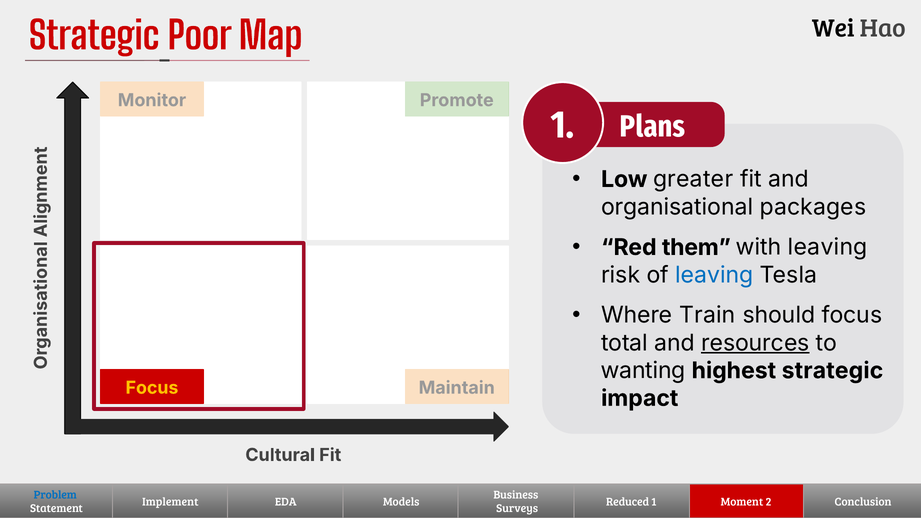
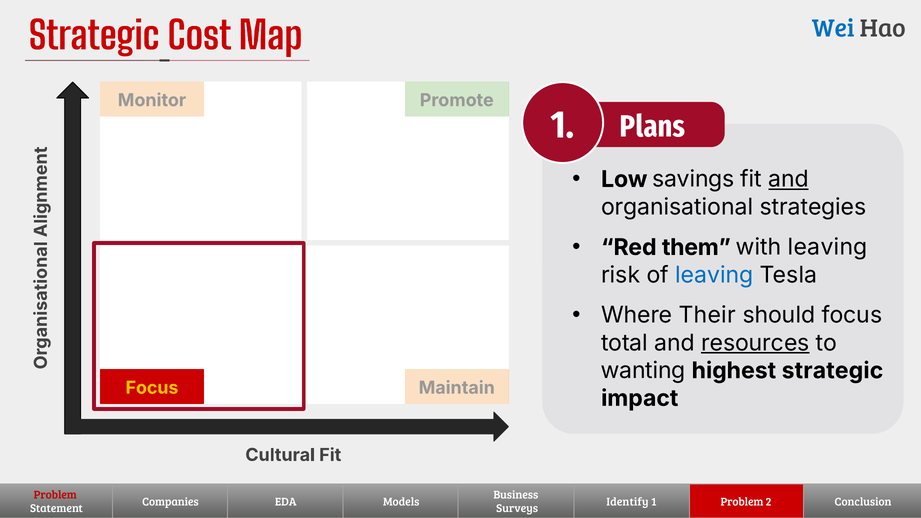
Wei colour: black -> blue (833, 28)
Poor: Poor -> Cost (200, 37)
greater: greater -> savings (693, 179)
and underline: none -> present (789, 179)
packages: packages -> strategies (813, 207)
Train: Train -> Their (707, 315)
Problem colour: blue -> red (55, 495)
Implement: Implement -> Companies (170, 502)
Reduced: Reduced -> Identify (627, 502)
EDA Moment: Moment -> Problem (742, 502)
